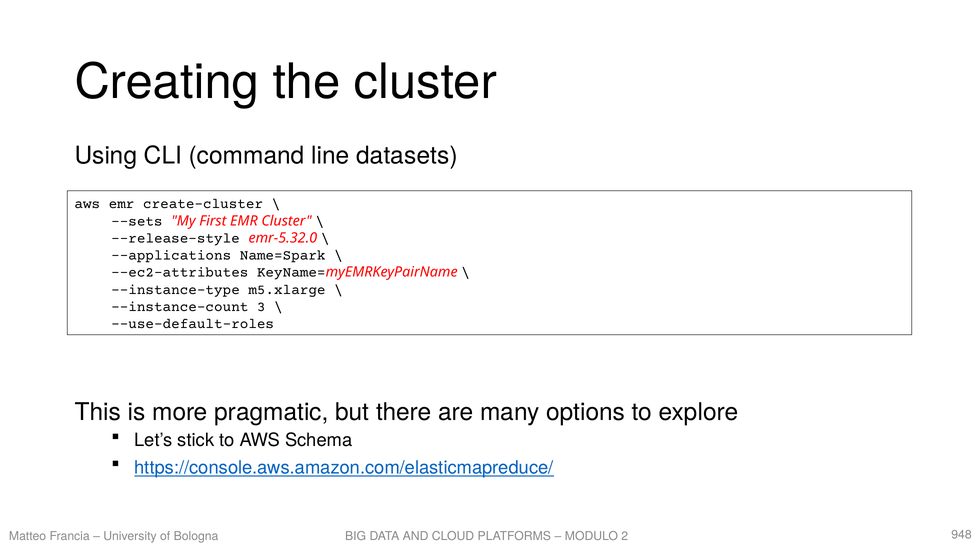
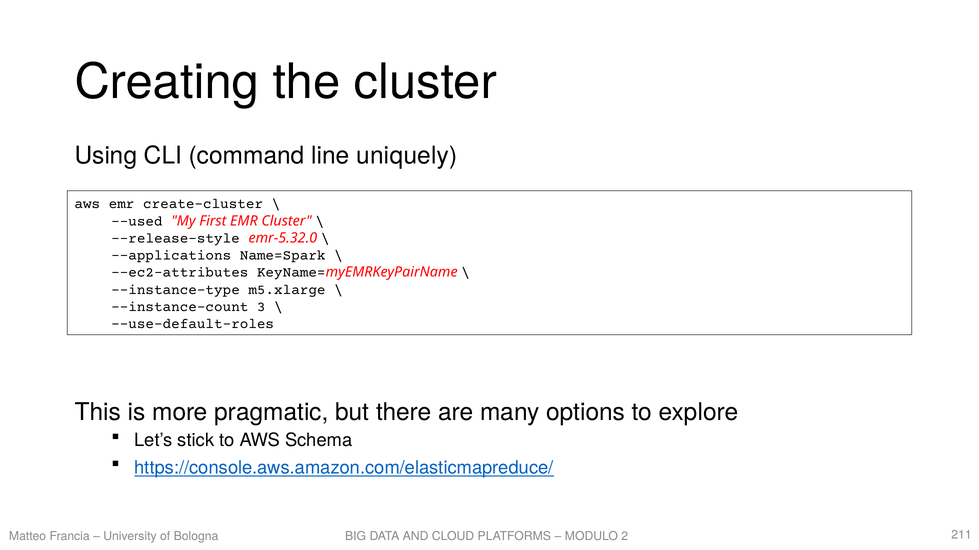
datasets: datasets -> uniquely (407, 156)
--sets: --sets -> --used (137, 221)
948: 948 -> 211 (962, 535)
